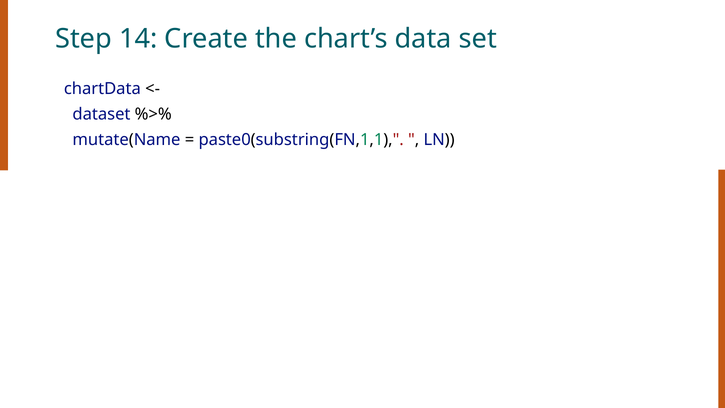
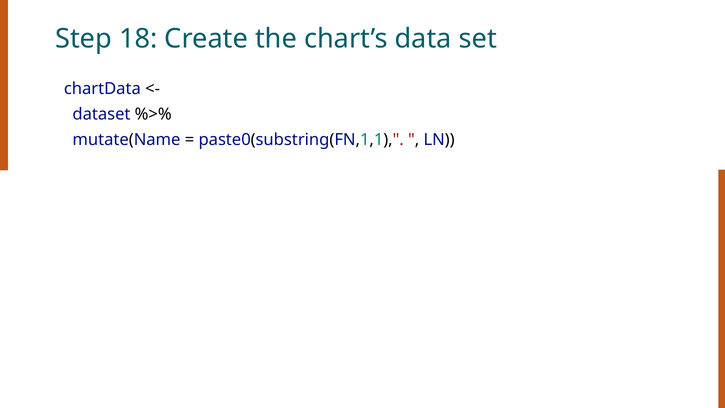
14: 14 -> 18 (138, 39)
